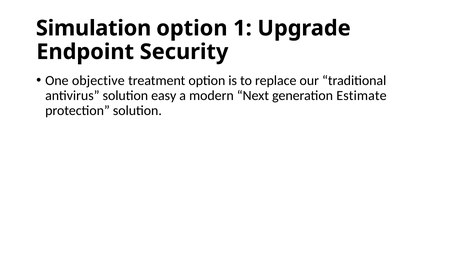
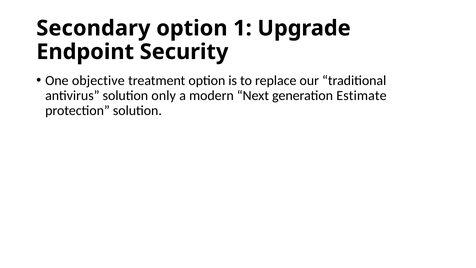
Simulation: Simulation -> Secondary (93, 28)
easy: easy -> only (164, 95)
